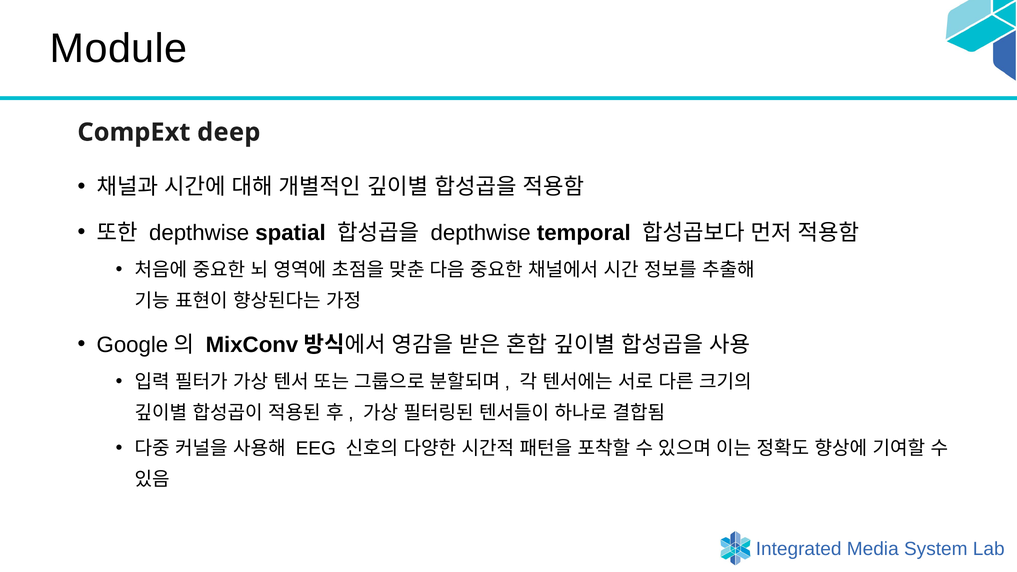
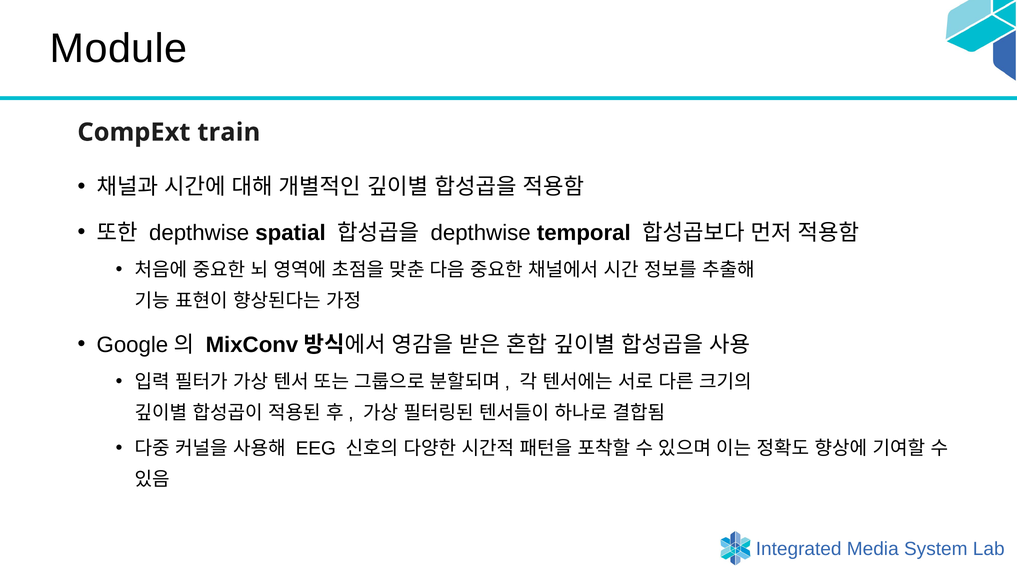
deep: deep -> train (229, 132)
